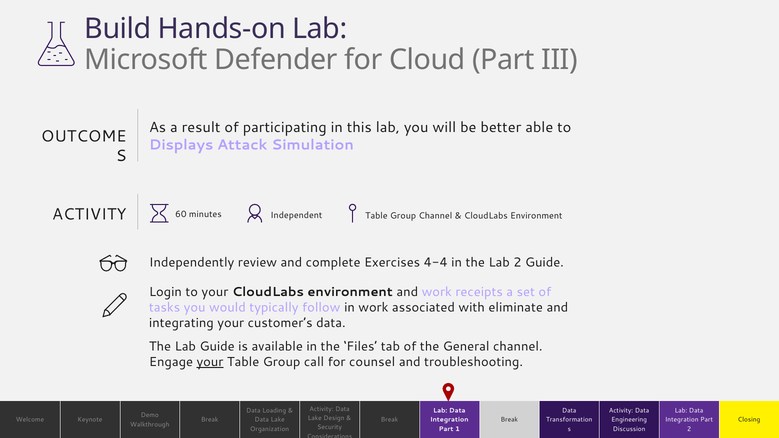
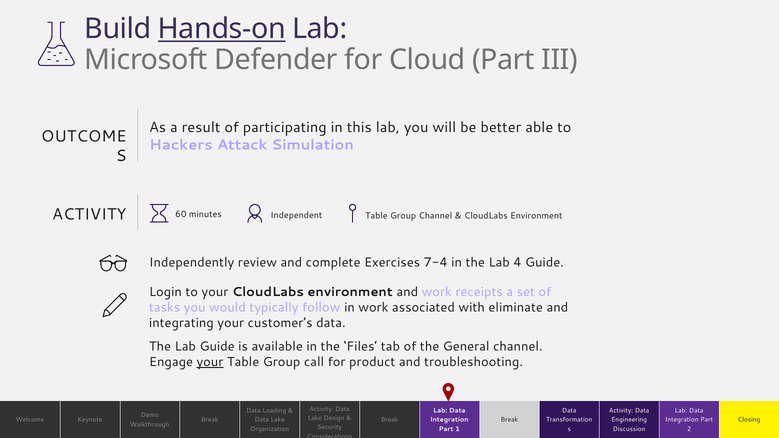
Hands-on underline: none -> present (222, 29)
Displays: Displays -> Hackers (181, 145)
4-4: 4-4 -> 7-4 (436, 263)
Lab 2: 2 -> 4 (517, 263)
counsel: counsel -> product (372, 362)
